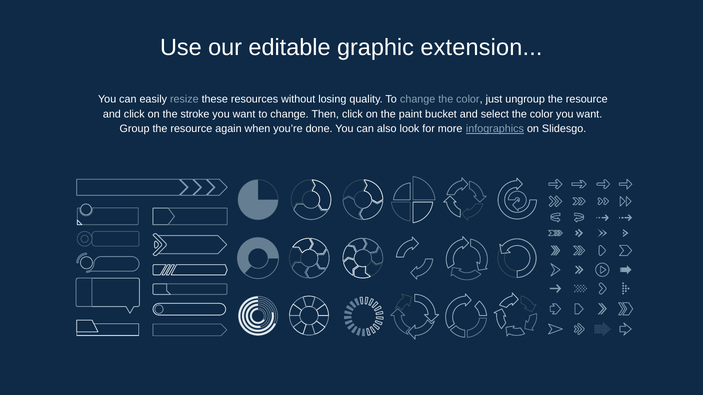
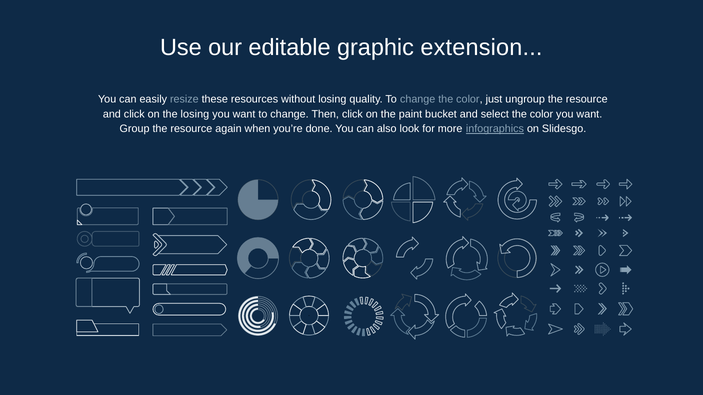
the stroke: stroke -> losing (195, 114)
